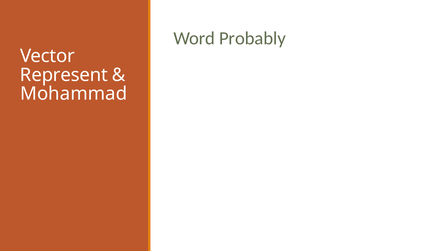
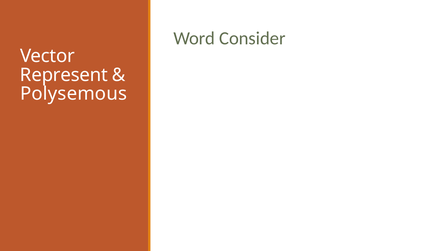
Probably: Probably -> Consider (252, 38)
Mohammad: Mohammad -> Polysemous (74, 94)
